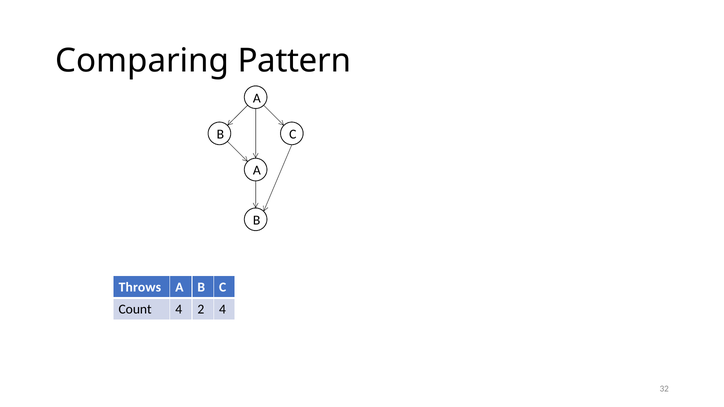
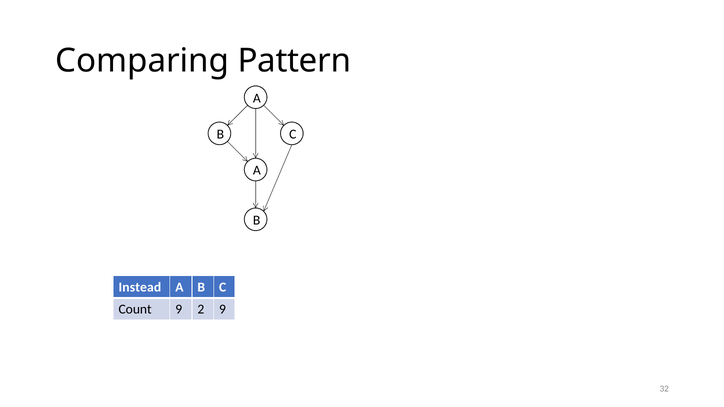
Throws: Throws -> Instead (140, 287)
Count 4: 4 -> 9 (179, 309)
2 4: 4 -> 9 (223, 309)
